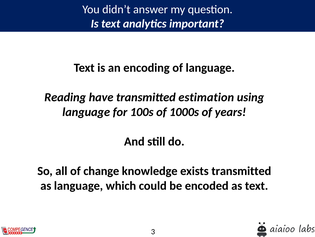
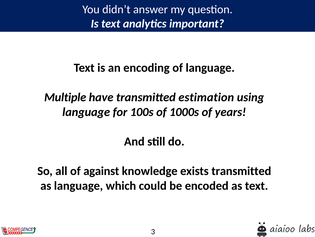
Reading: Reading -> Multiple (65, 97)
change: change -> against (101, 170)
